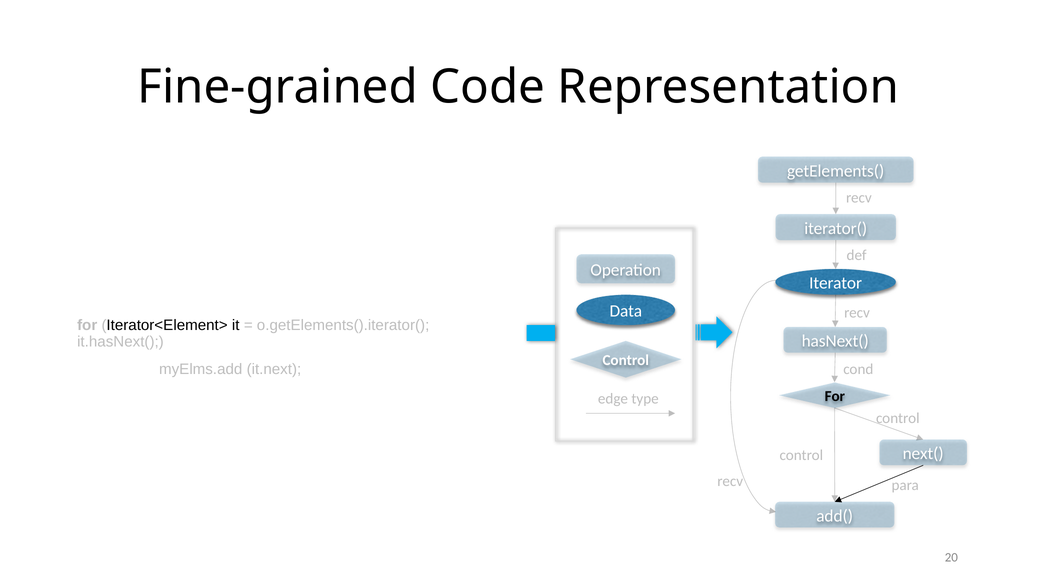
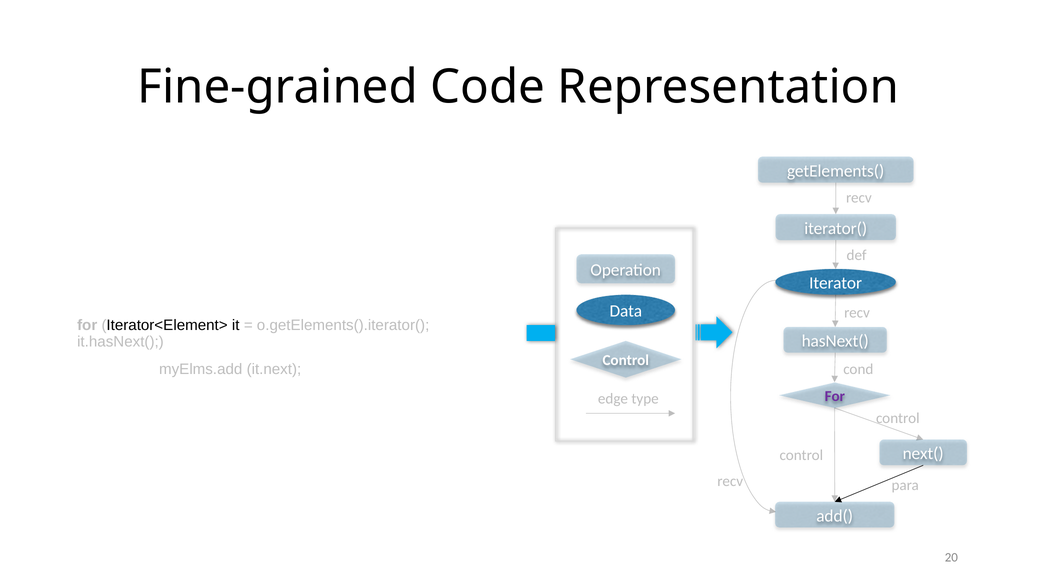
For colour: black -> purple (835, 396)
